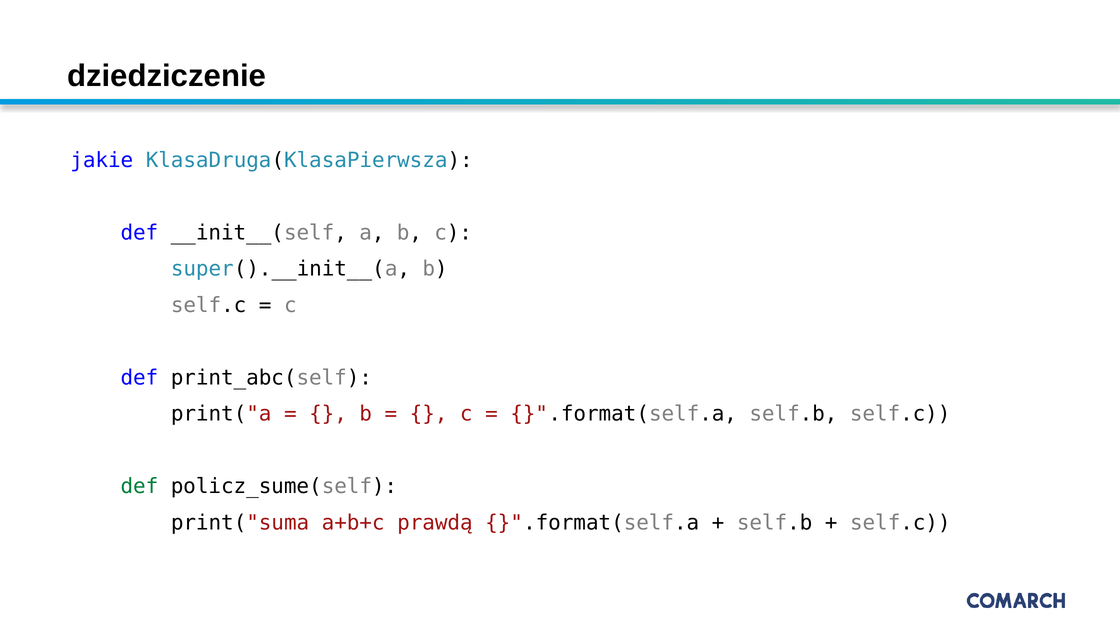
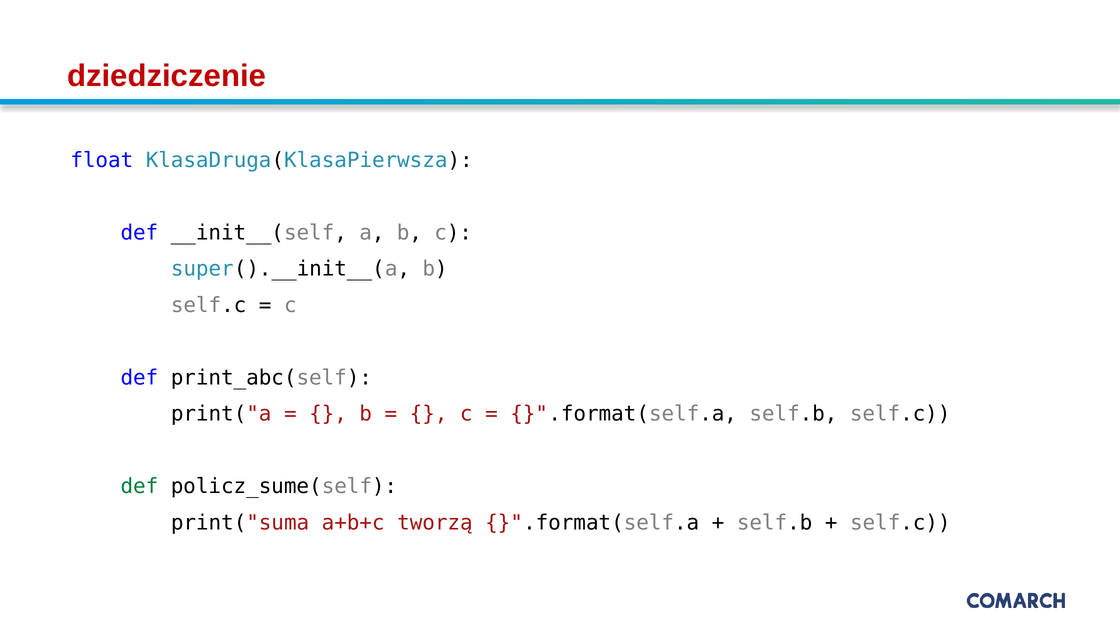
dziedziczenie colour: black -> red (167, 76)
jakie: jakie -> float (102, 160)
prawdą: prawdą -> tworzą (435, 523)
